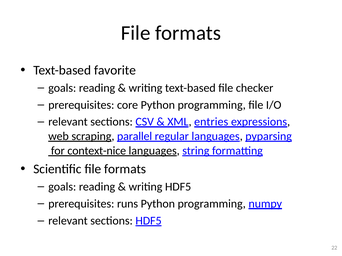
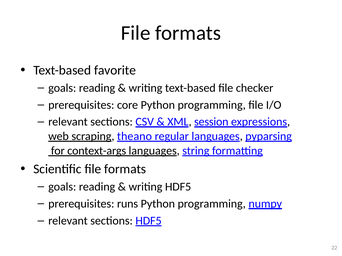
entries: entries -> session (211, 122)
parallel: parallel -> theano (134, 136)
context-nice: context-nice -> context-args (97, 151)
